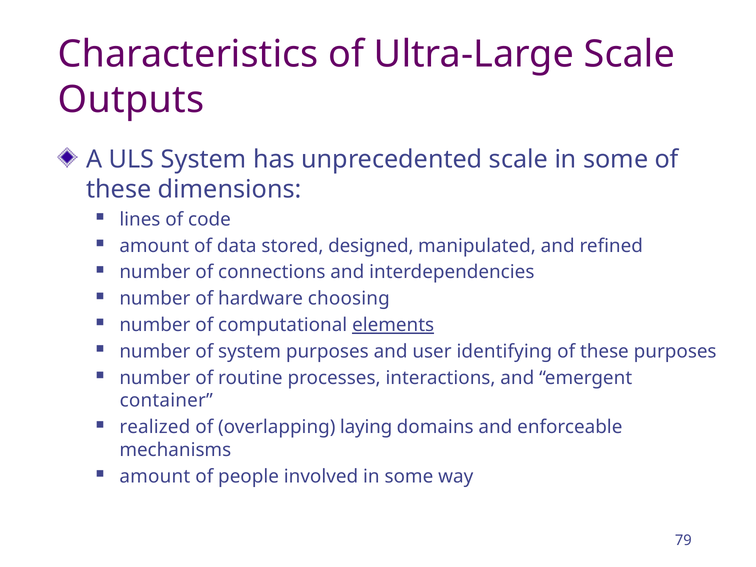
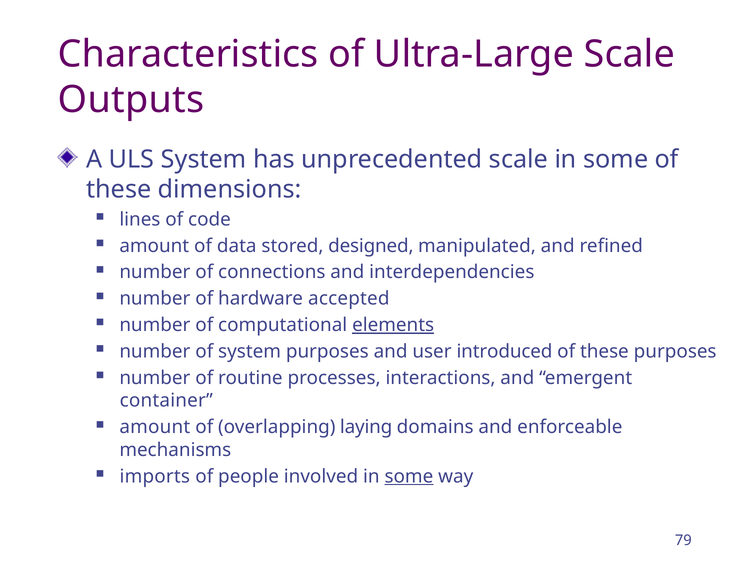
choosing: choosing -> accepted (349, 299)
identifying: identifying -> introduced (504, 352)
realized: realized -> amount (155, 427)
amount: amount -> imports (155, 476)
some underline: none -> present (409, 476)
